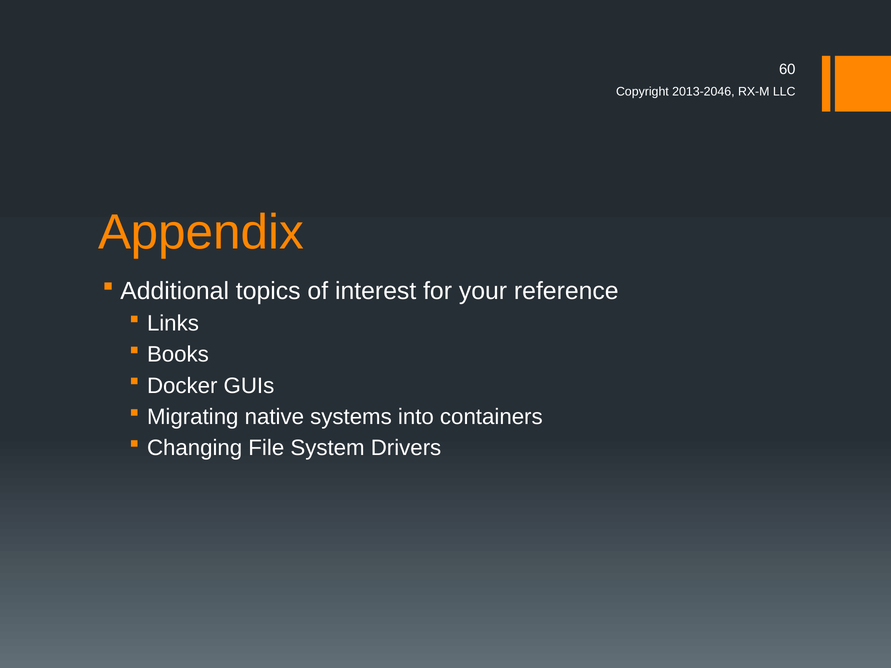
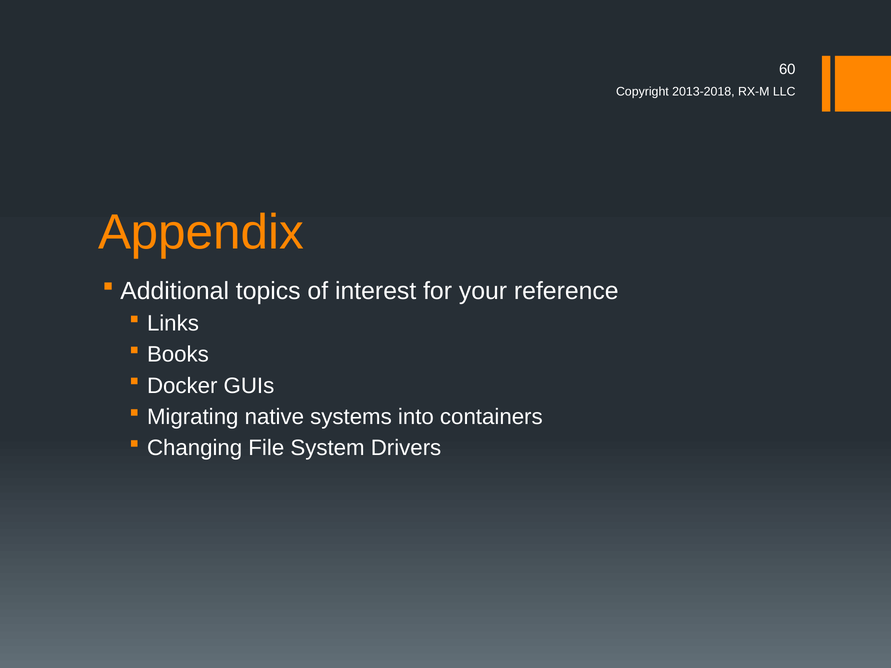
2013-2046: 2013-2046 -> 2013-2018 (703, 92)
